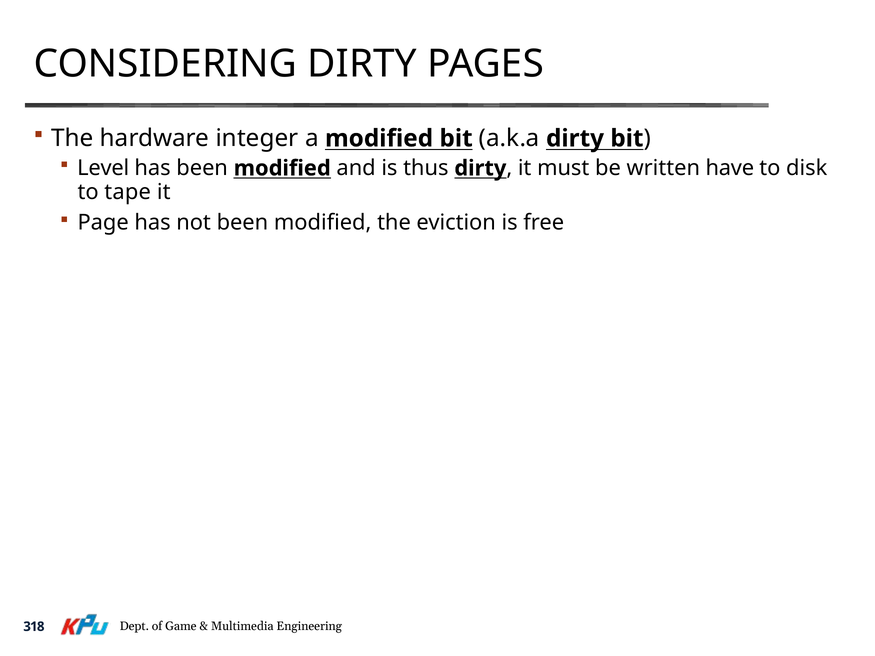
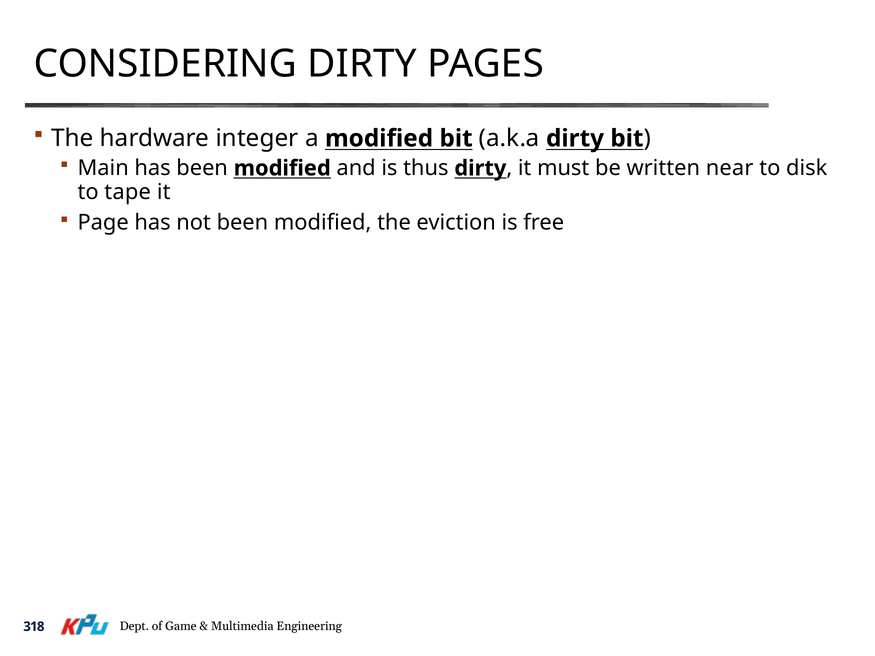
Level: Level -> Main (103, 168)
have: have -> near (730, 168)
